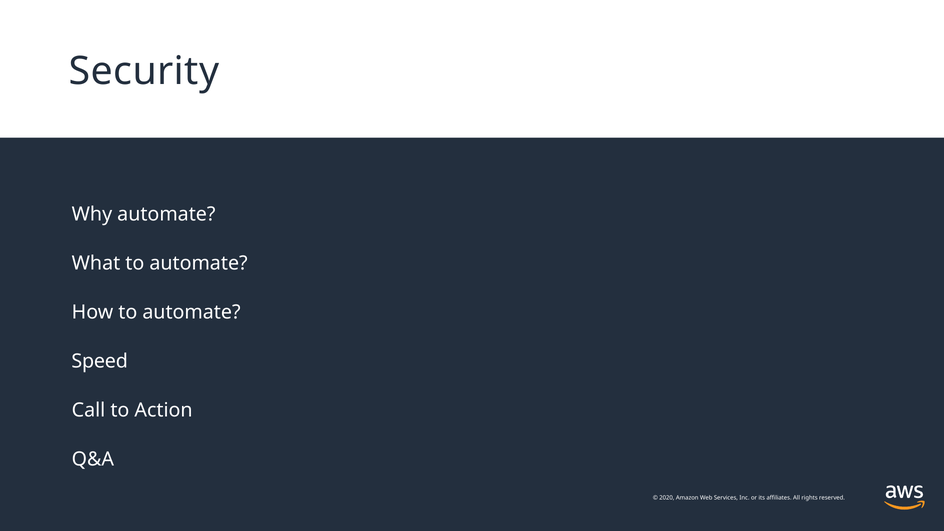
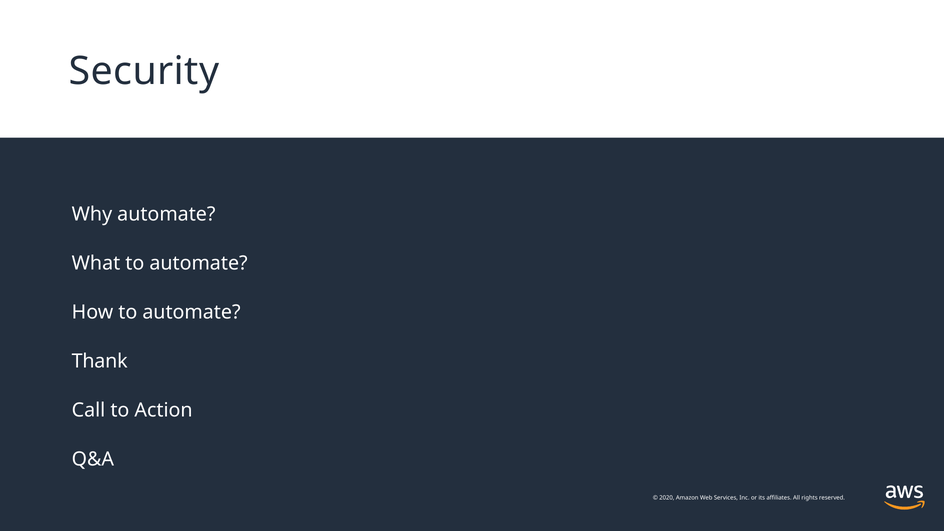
Speed: Speed -> Thank (100, 361)
